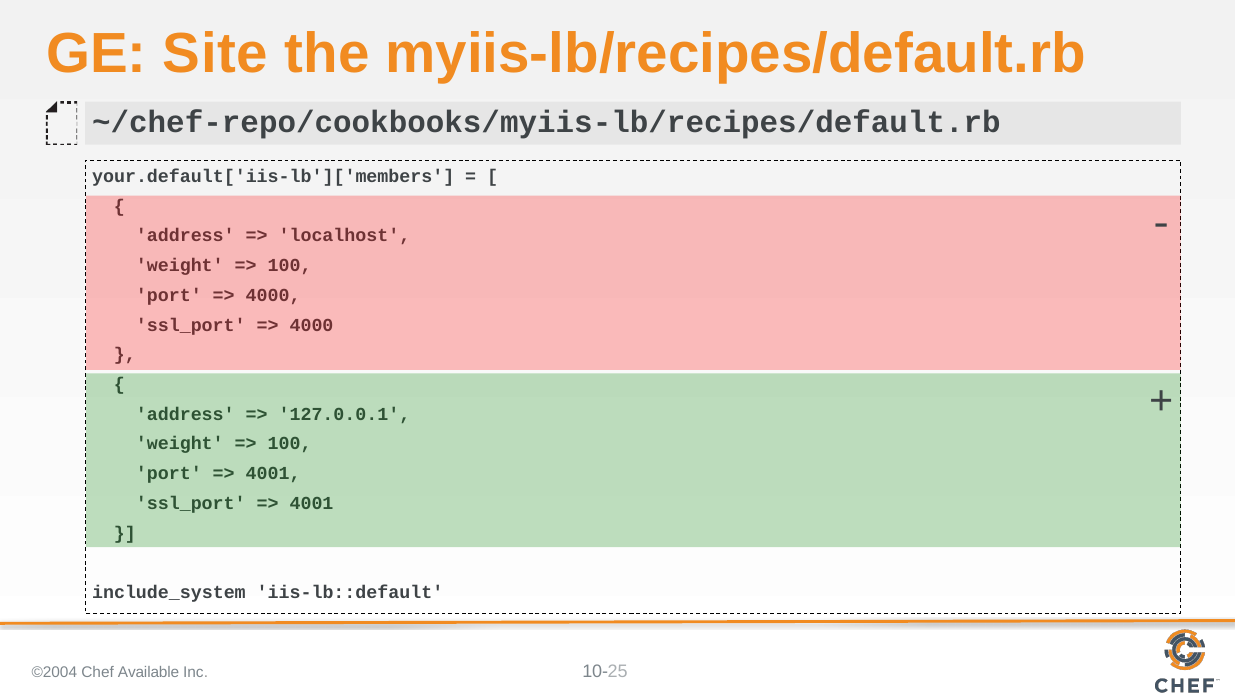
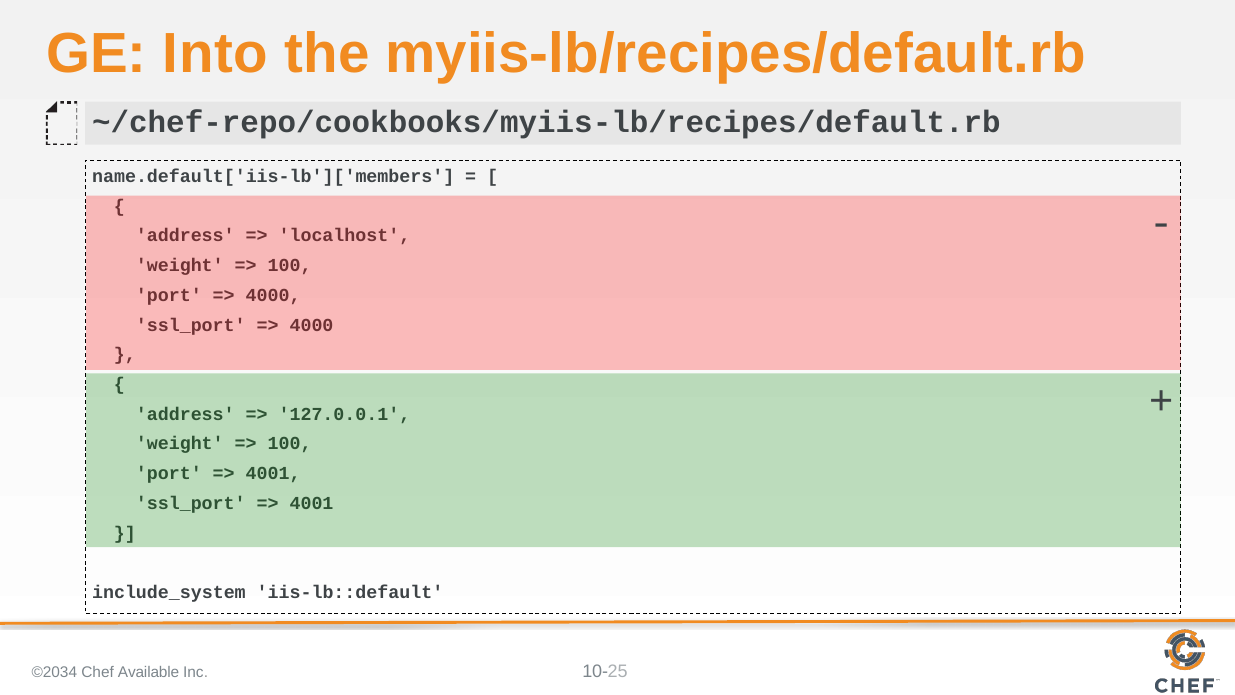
Site: Site -> Into (216, 53)
your.default['iis-lb']['members: your.default['iis-lb']['members -> name.default['iis-lb']['members (273, 176)
©2004: ©2004 -> ©2034 (54, 672)
